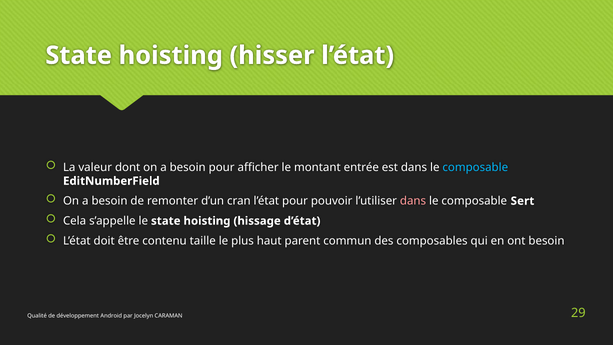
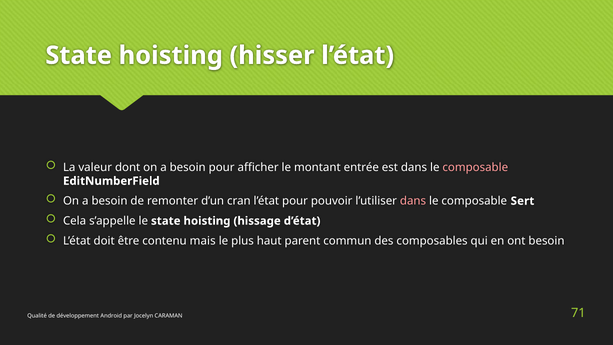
composable colour: light blue -> pink (475, 167)
taille: taille -> mais (203, 241)
29: 29 -> 71 (578, 313)
